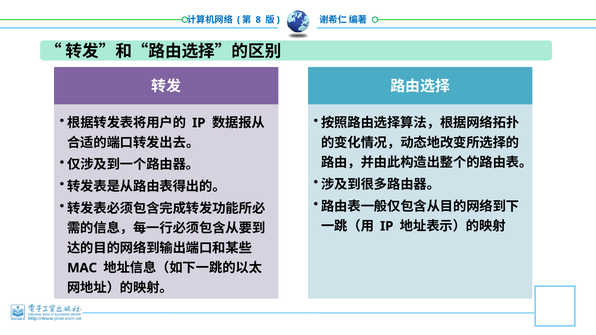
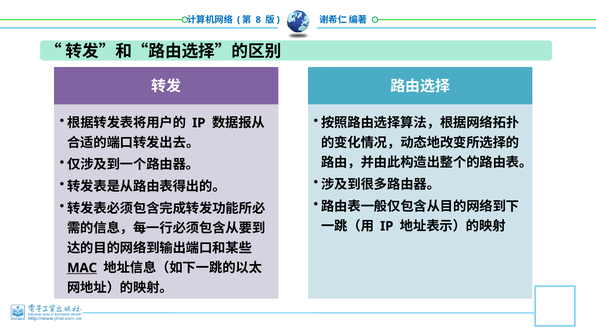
MAC underline: none -> present (82, 268)
